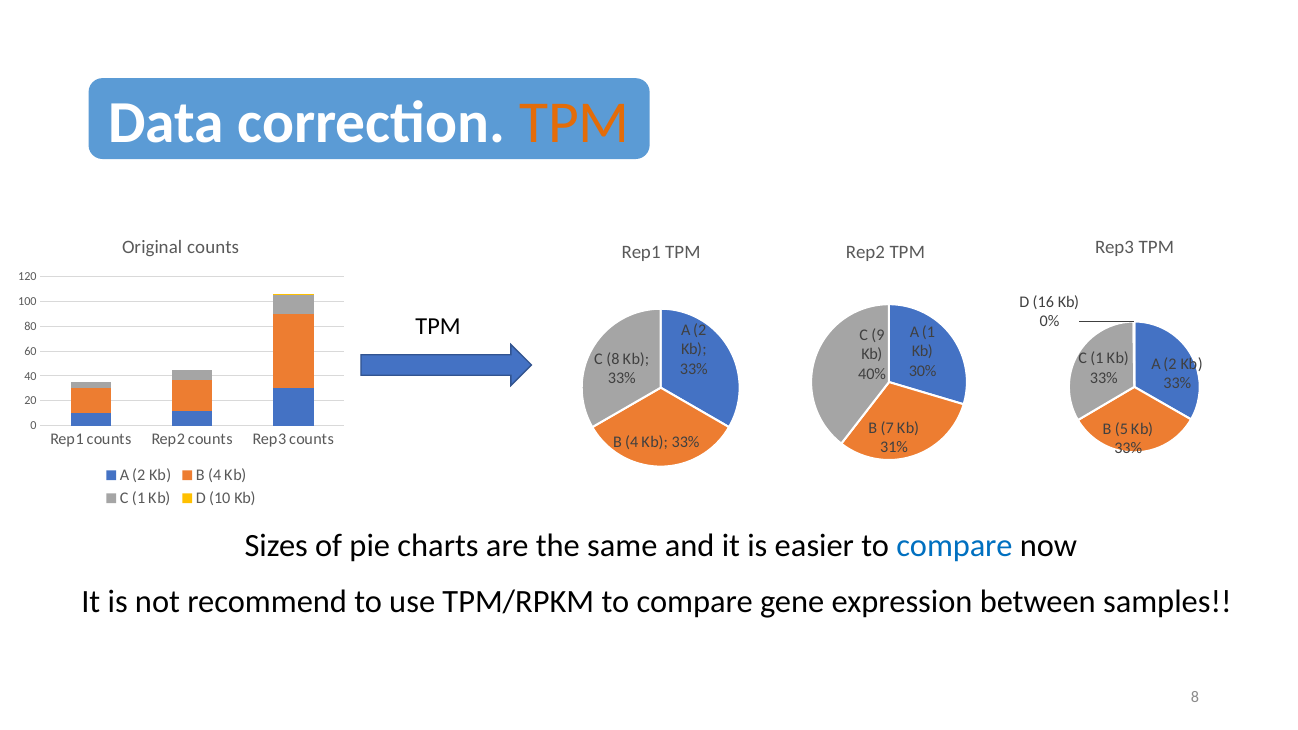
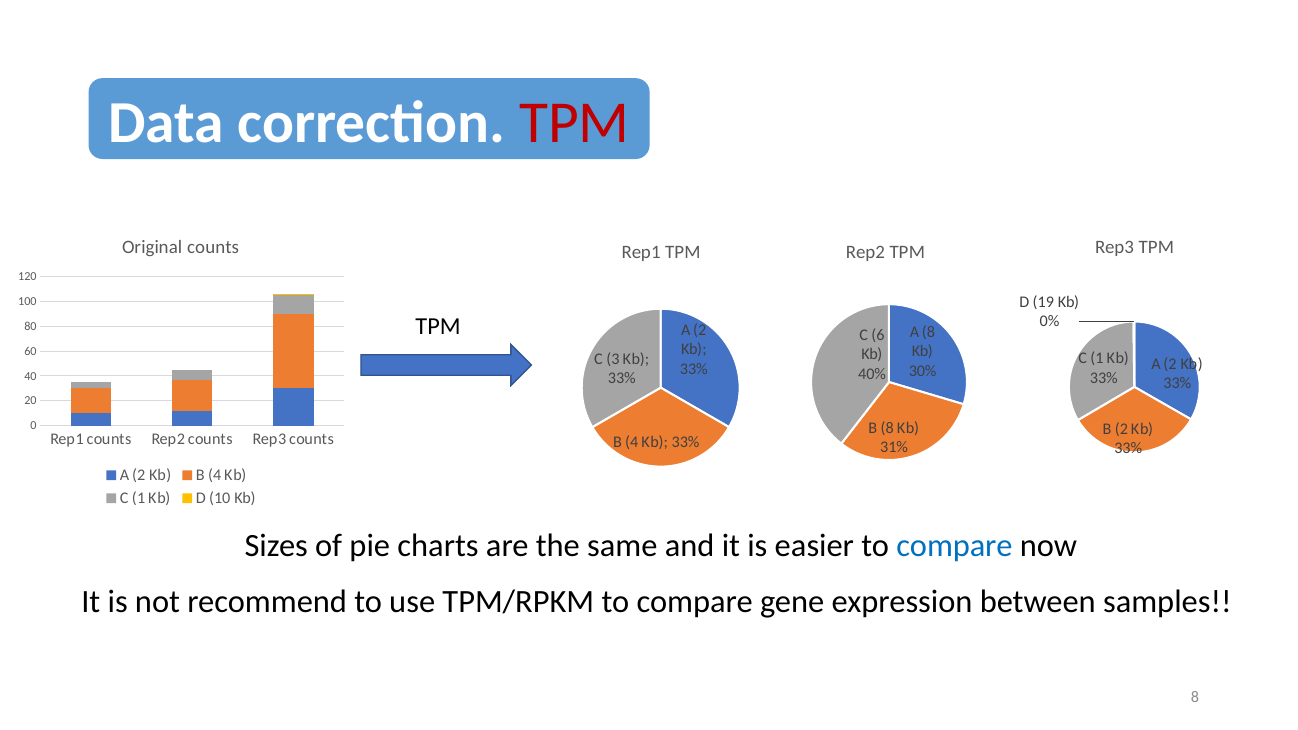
TPM colour: orange -> red (574, 123)
16: 16 -> 19 (1043, 302)
A 1: 1 -> 8 (929, 332)
9: 9 -> 6 (878, 335)
C 8: 8 -> 3 (613, 359)
B 7: 7 -> 8 (887, 428)
B 5: 5 -> 2 (1121, 429)
